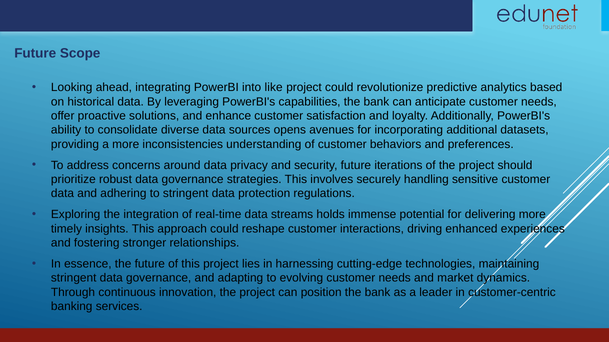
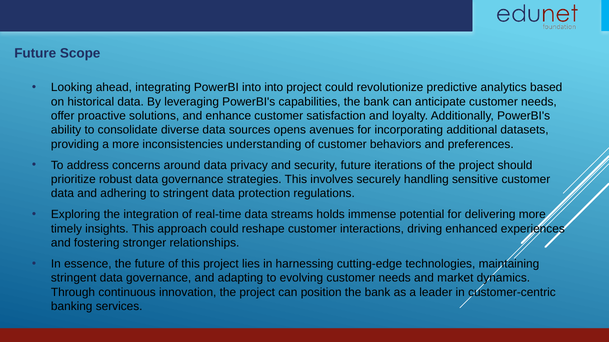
into like: like -> into (274, 88)
